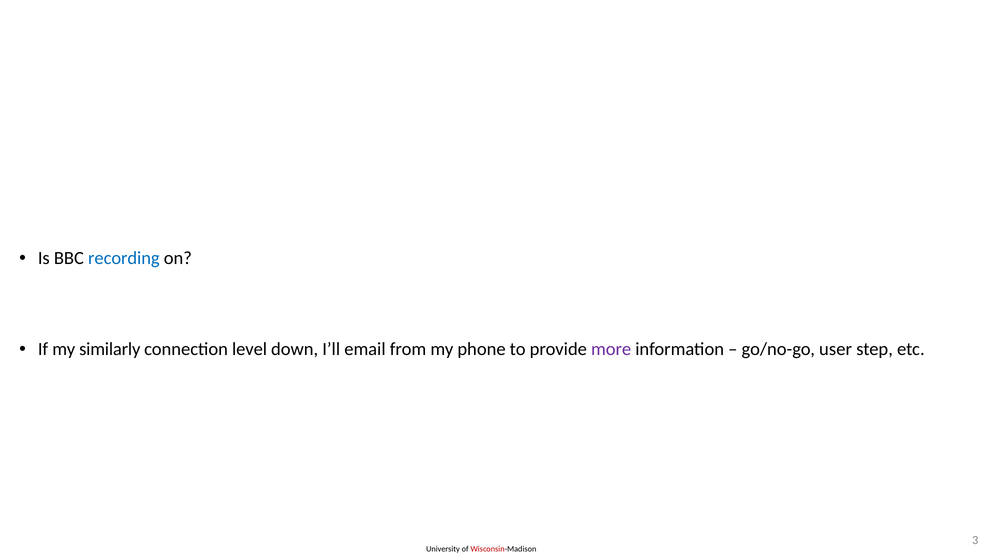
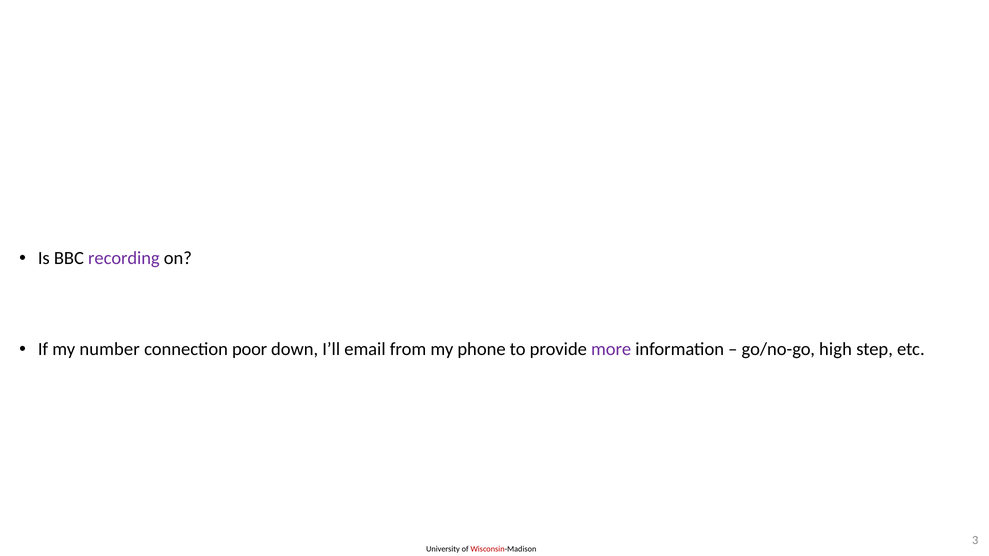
recording colour: blue -> purple (124, 258)
similarly: similarly -> number (110, 349)
level: level -> poor (250, 349)
user: user -> high (836, 349)
